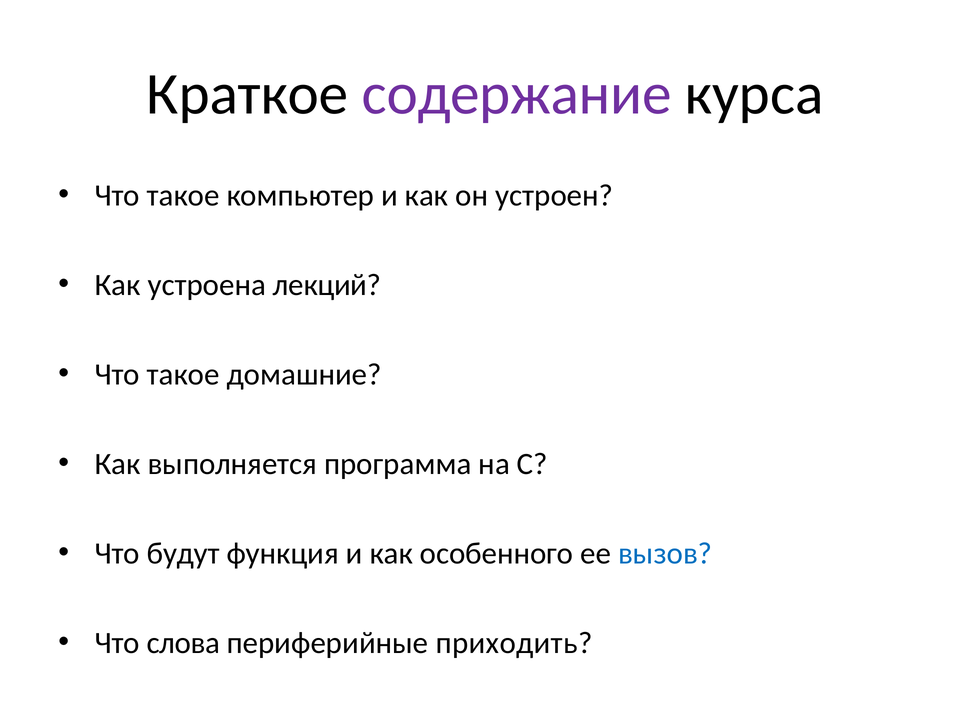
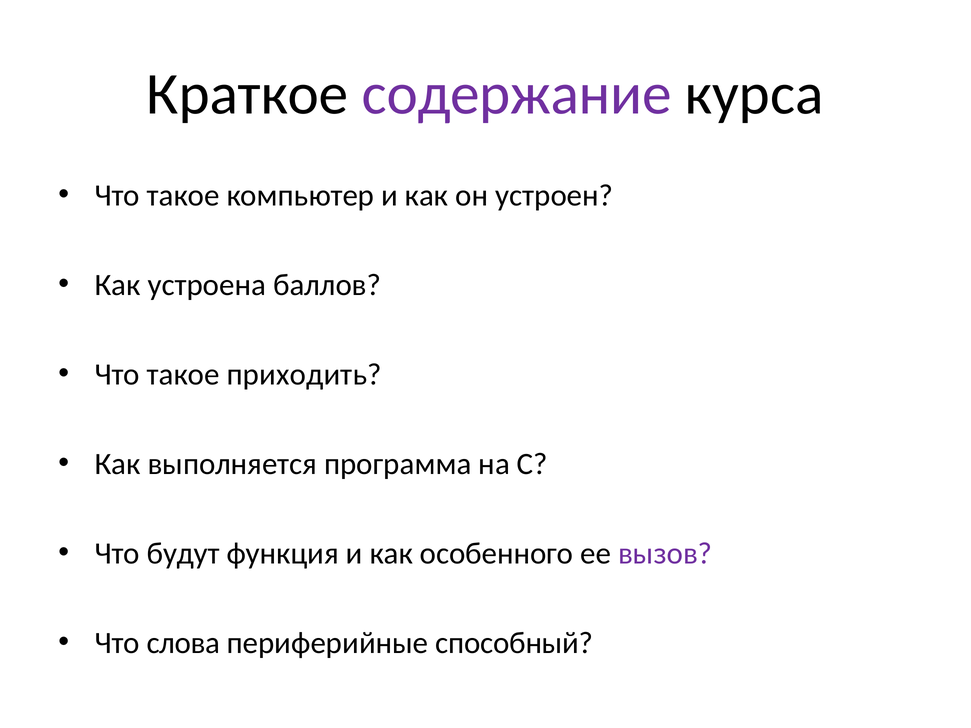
лекций: лекций -> баллов (327, 285)
домашние: домашние -> приходить (304, 375)
вызов colour: blue -> purple (665, 554)
приходить: приходить -> способный (514, 643)
